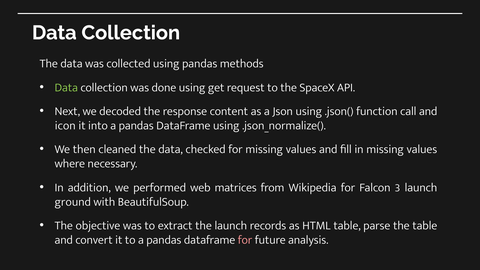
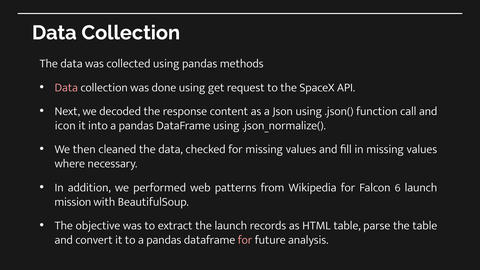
Data colour: light green -> pink (66, 87)
matrices: matrices -> patterns (236, 187)
3: 3 -> 6 (398, 187)
ground: ground -> mission (73, 202)
